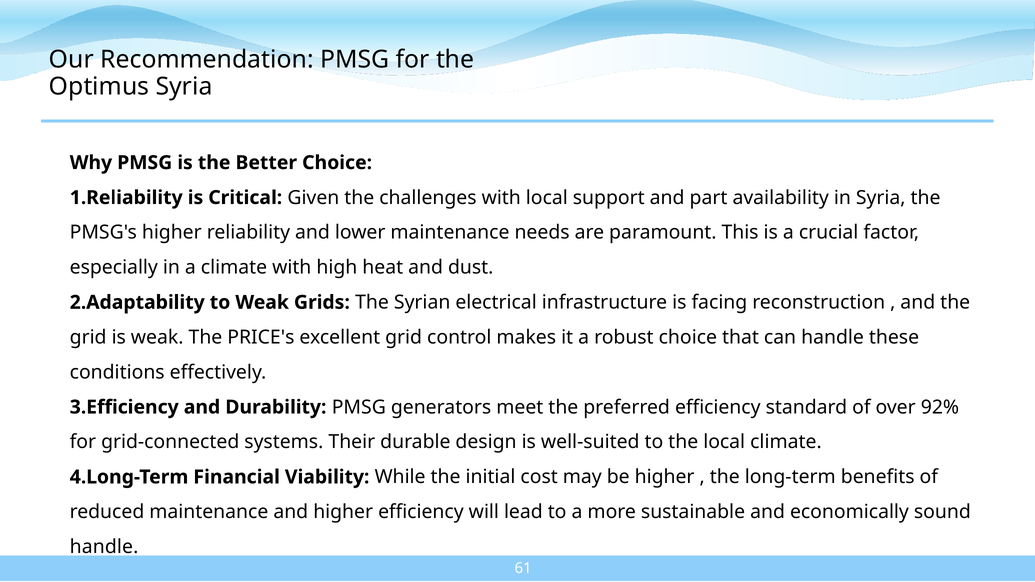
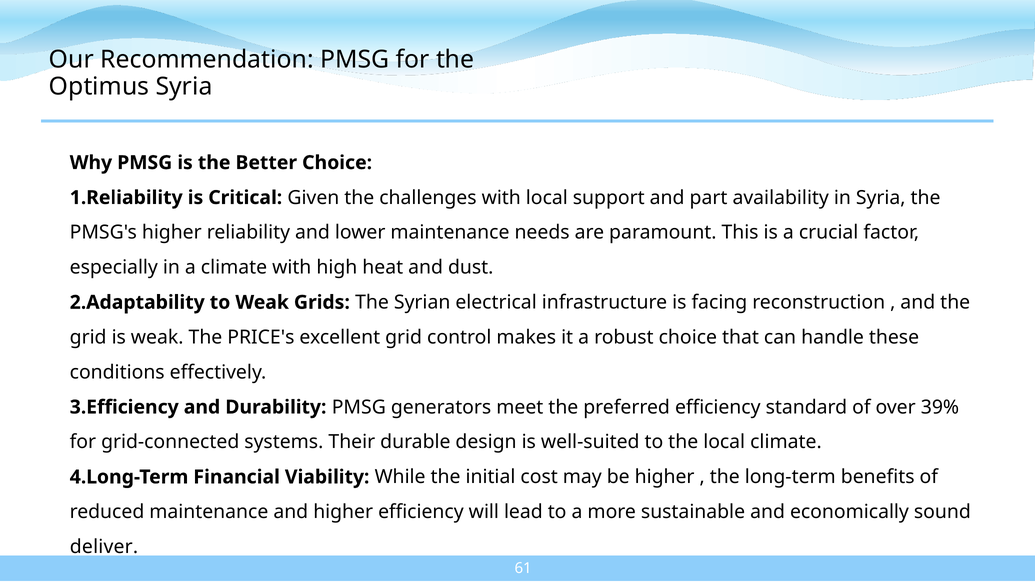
92%: 92% -> 39% (940, 407)
handle: handle -> deliver (104, 547)
